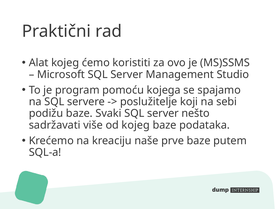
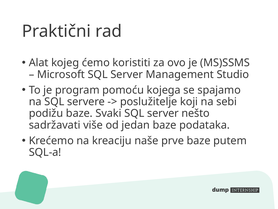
od kojeg: kojeg -> jedan (136, 125)
